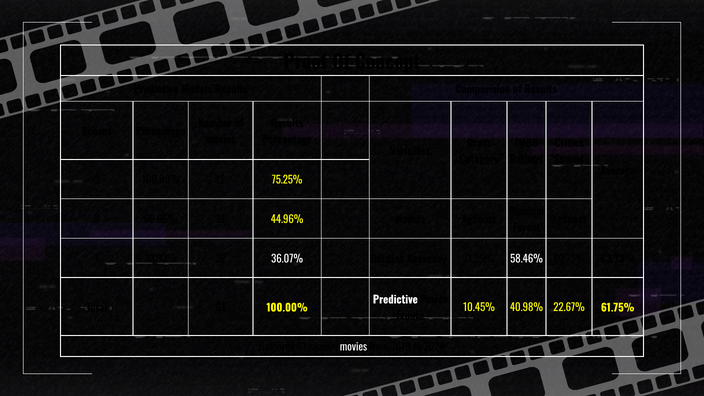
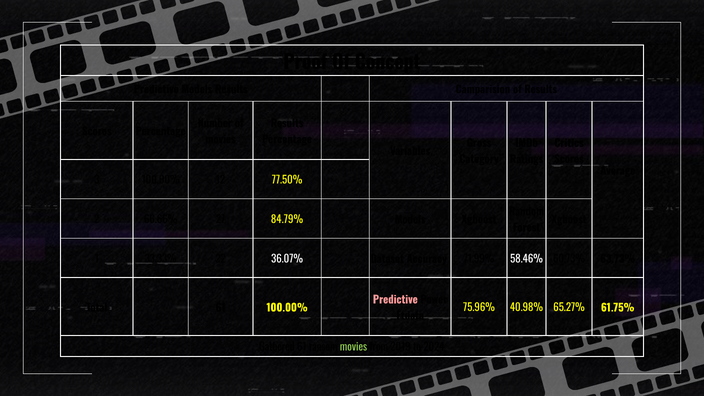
75.25%: 75.25% -> 77.50% (287, 180)
44.96%: 44.96% -> 84.79% (287, 220)
Predictive colour: white -> pink (395, 300)
10.45%: 10.45% -> 75.96% (479, 308)
22.67%: 22.67% -> 65.27% (569, 308)
movies colour: white -> light green (354, 347)
